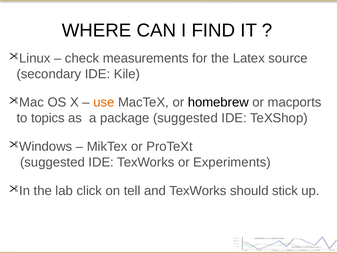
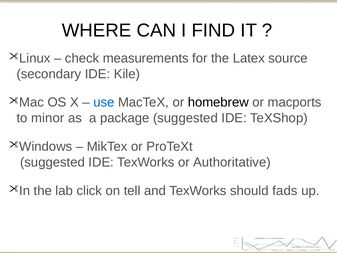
use colour: orange -> blue (104, 102)
topics: topics -> minor (48, 118)
Experiments: Experiments -> Authoritative (232, 162)
stick: stick -> fads (285, 191)
